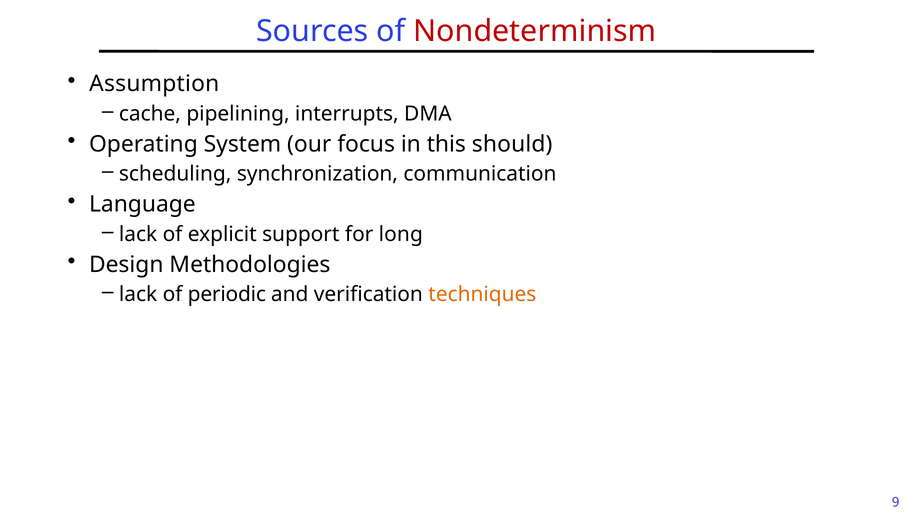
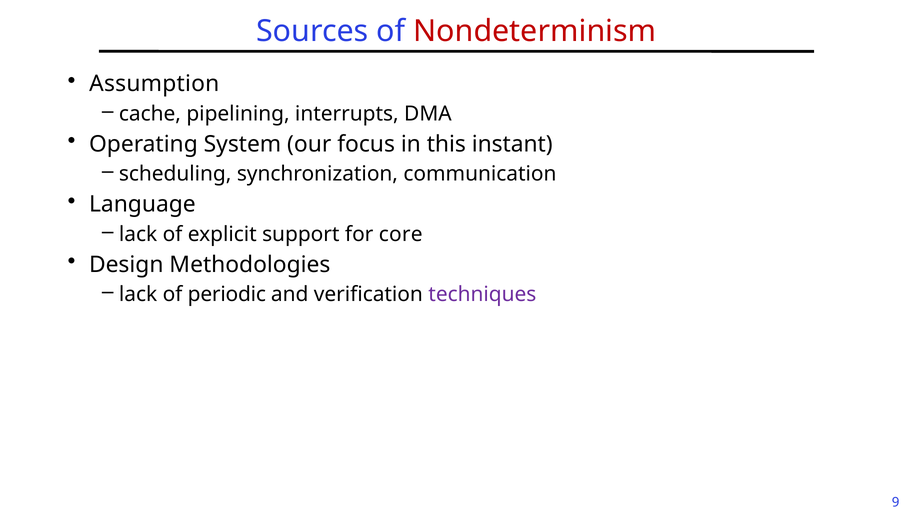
should: should -> instant (512, 144)
long: long -> core (401, 235)
techniques colour: orange -> purple (482, 295)
